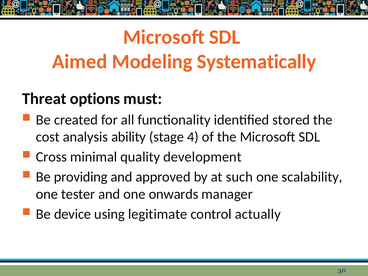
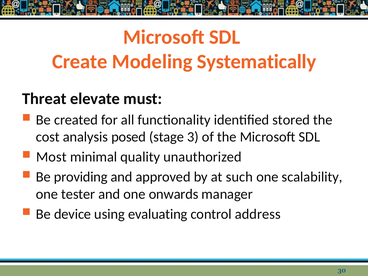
Aimed: Aimed -> Create (80, 62)
options: options -> elevate (95, 99)
ability: ability -> posed (129, 137)
4: 4 -> 3 (193, 137)
Cross: Cross -> Most (51, 157)
development: development -> unauthorized (203, 157)
legitimate: legitimate -> evaluating (158, 214)
actually: actually -> address (258, 214)
